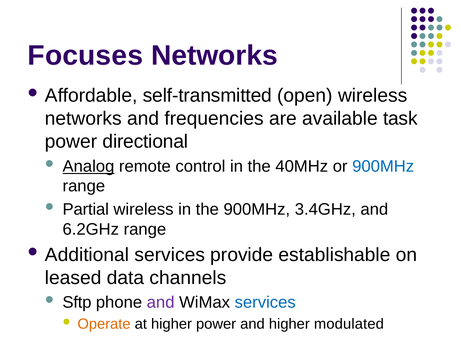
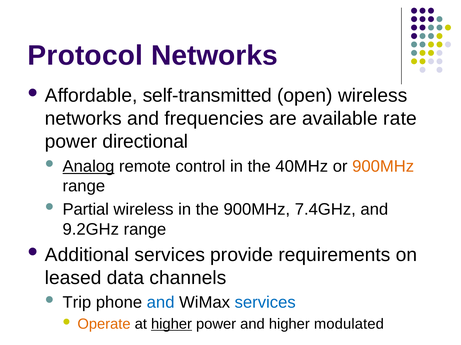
Focuses: Focuses -> Protocol (85, 56)
task: task -> rate (400, 119)
900MHz colour: blue -> orange (383, 167)
3.4GHz: 3.4GHz -> 7.4GHz (325, 210)
6.2GHz: 6.2GHz -> 9.2GHz (91, 230)
establishable: establishable -> requirements (335, 255)
Sftp: Sftp -> Trip (77, 303)
and colour: purple -> blue (161, 303)
higher underline: none -> present (171, 325)
